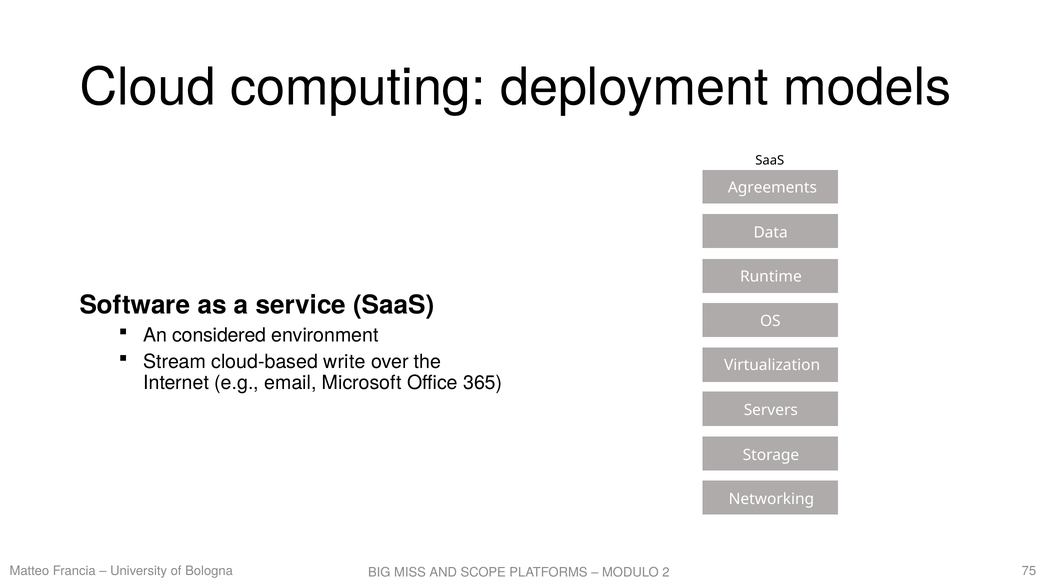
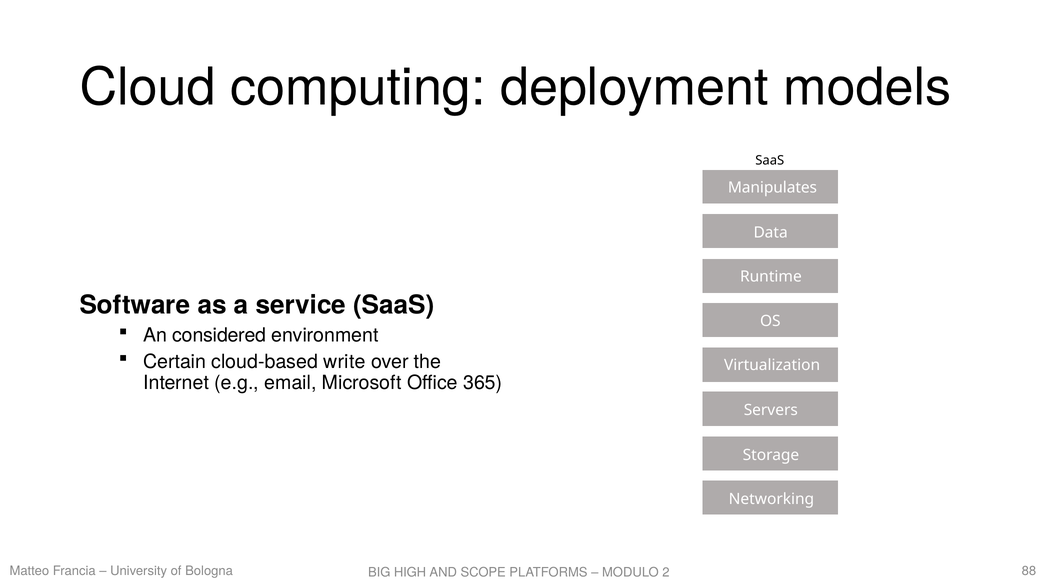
Agreements: Agreements -> Manipulates (772, 188)
Stream: Stream -> Certain (175, 362)
75: 75 -> 88 (1029, 571)
MISS: MISS -> HIGH (410, 572)
